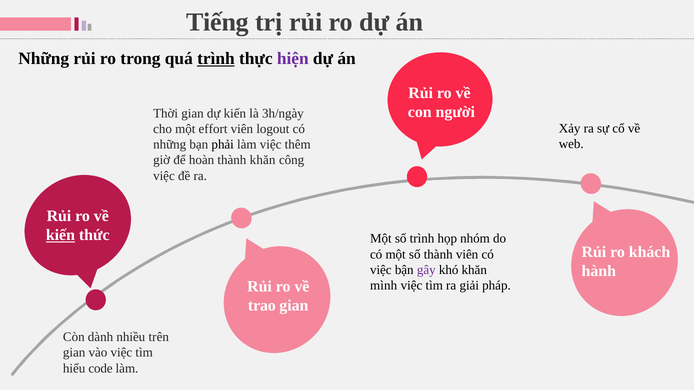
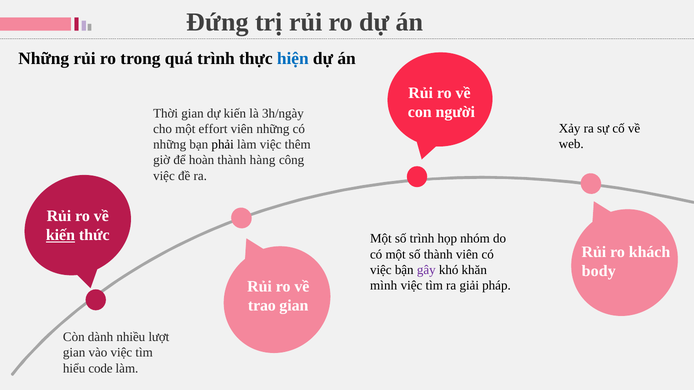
Tiếng: Tiếng -> Đứng (218, 22)
trình underline: present -> none (216, 59)
hiện colour: purple -> blue (293, 59)
viên logout: logout -> những (273, 129)
thành khăn: khăn -> hàng (263, 160)
hành: hành -> body (599, 271)
trên: trên -> lượt (159, 337)
